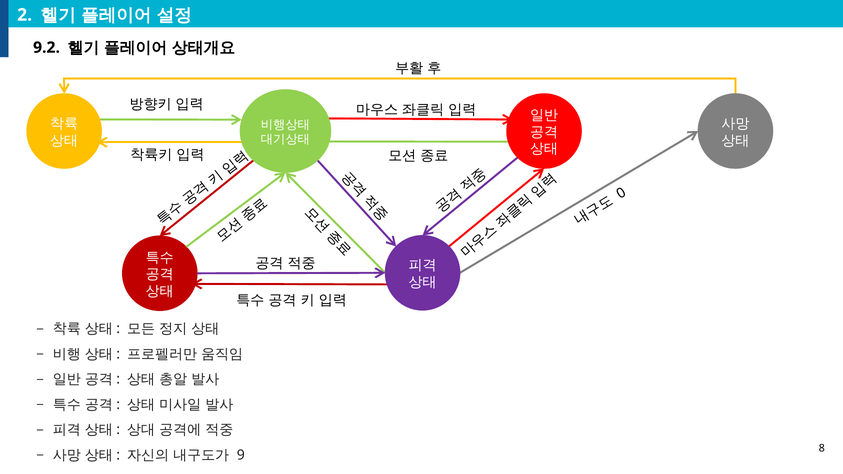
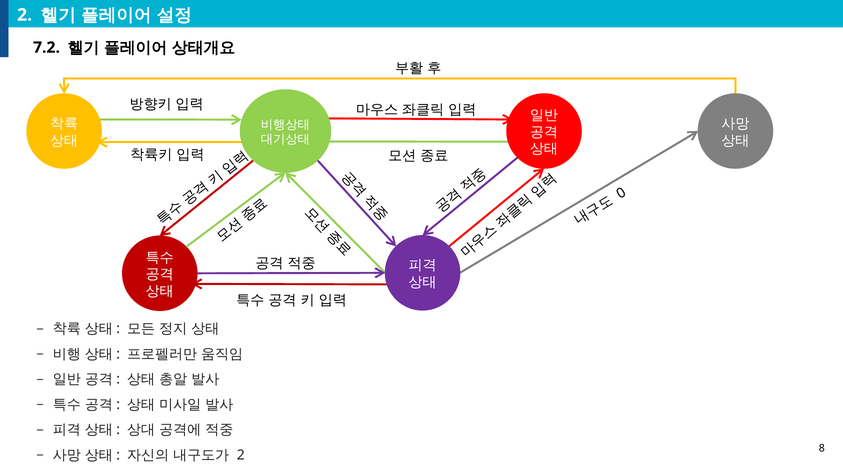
9.2: 9.2 -> 7.2 (46, 48)
9: 9 -> 2 (241, 455)
